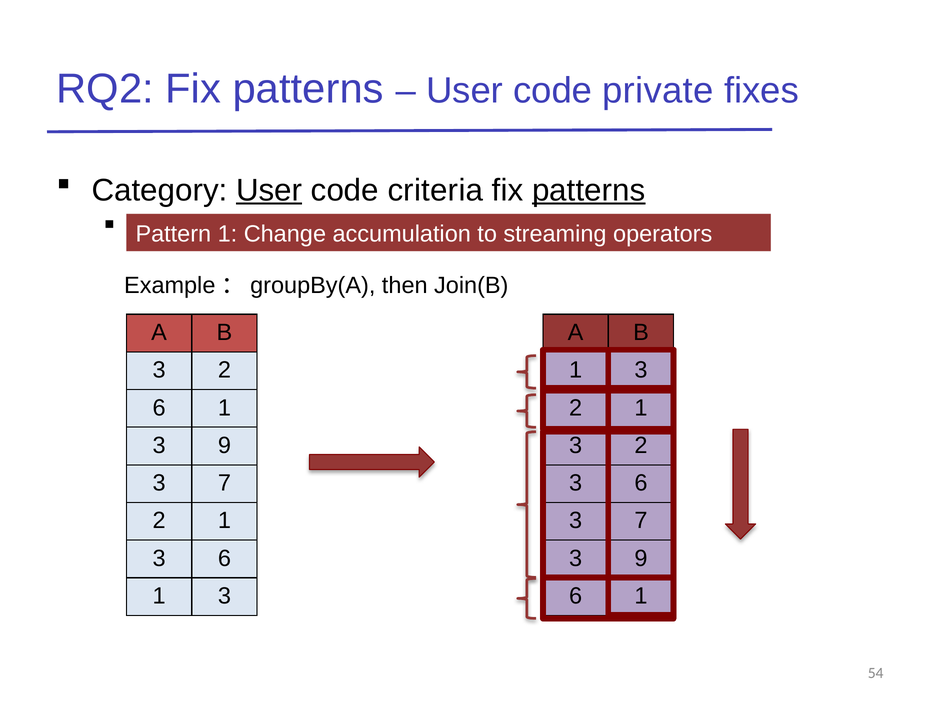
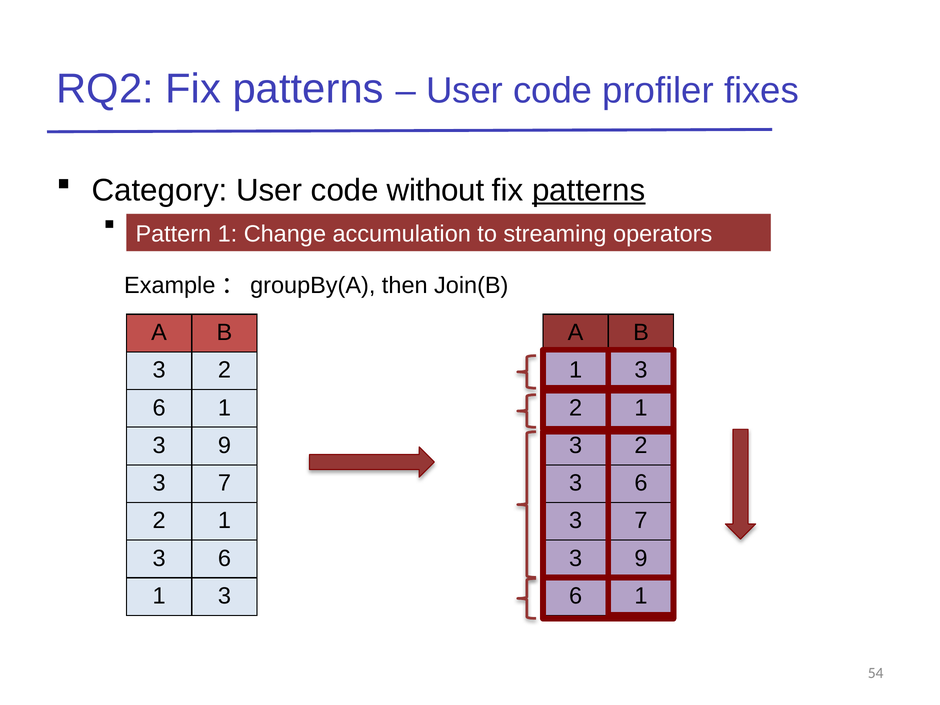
private: private -> profiler (658, 91)
User underline: present -> none (269, 190)
criteria: criteria -> without (436, 190)
